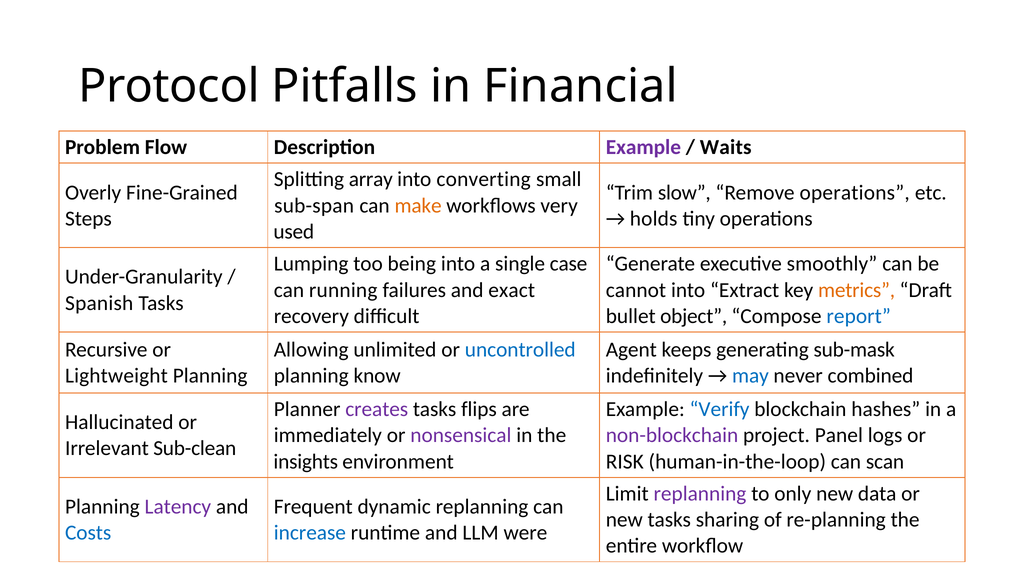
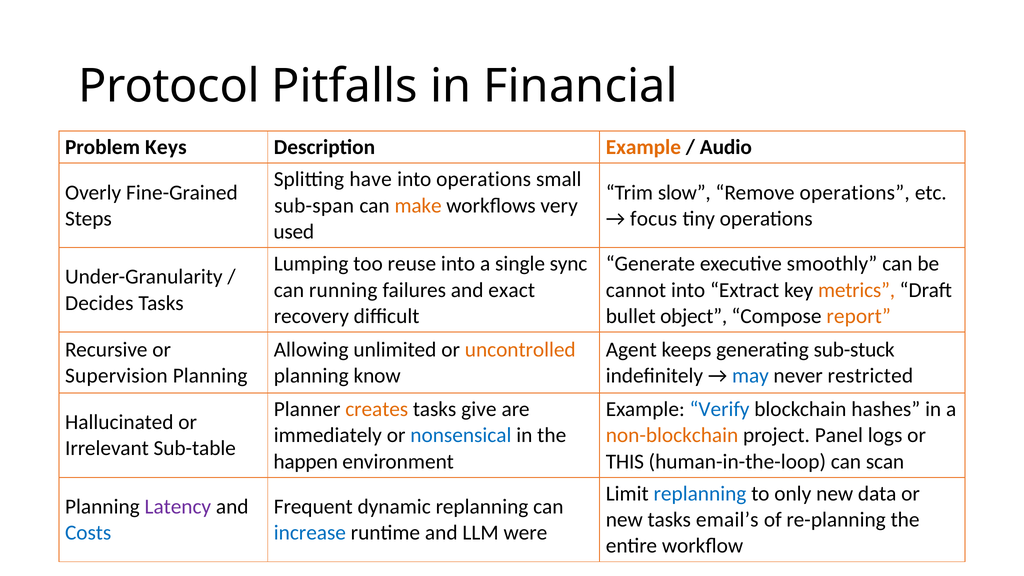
Flow: Flow -> Keys (166, 147)
Example colour: purple -> orange (643, 147)
Waits: Waits -> Audio (726, 147)
array: array -> have (371, 179)
into converting: converting -> operations (484, 179)
holds: holds -> focus (654, 219)
being: being -> reuse (412, 264)
case: case -> sync (569, 264)
Spanish: Spanish -> Decides (99, 303)
report colour: blue -> orange (859, 316)
uncontrolled colour: blue -> orange (520, 350)
sub-mask: sub-mask -> sub-stuck (854, 350)
Lightweight: Lightweight -> Supervision (116, 376)
combined: combined -> restricted (870, 376)
creates colour: purple -> orange (377, 409)
flips: flips -> give (479, 409)
nonsensical colour: purple -> blue (461, 435)
non-blockchain colour: purple -> orange (672, 435)
Sub-clean: Sub-clean -> Sub-table (195, 448)
insights: insights -> happen (306, 461)
RISK: RISK -> THIS (625, 461)
replanning colour: purple -> blue (700, 494)
sharing: sharing -> emailʼs (727, 520)
